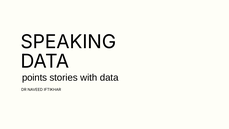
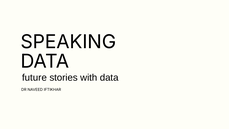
points: points -> future (34, 78)
